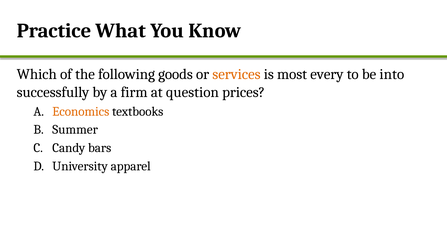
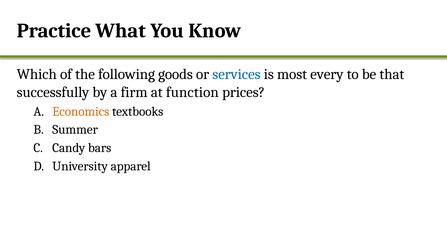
services colour: orange -> blue (236, 74)
into: into -> that (392, 74)
question: question -> function (192, 92)
